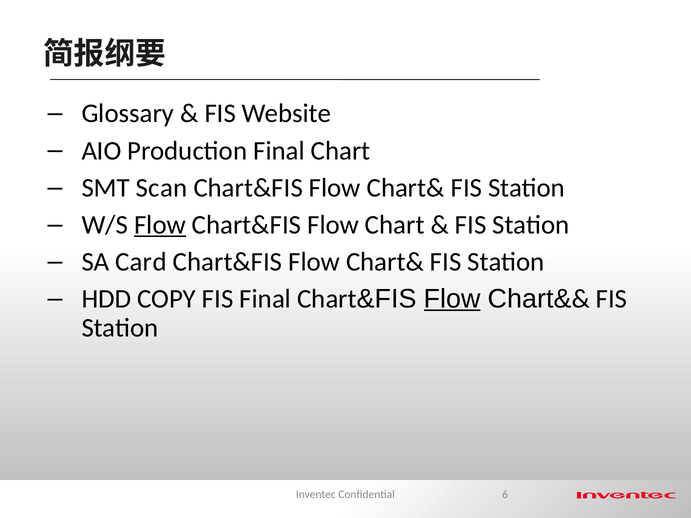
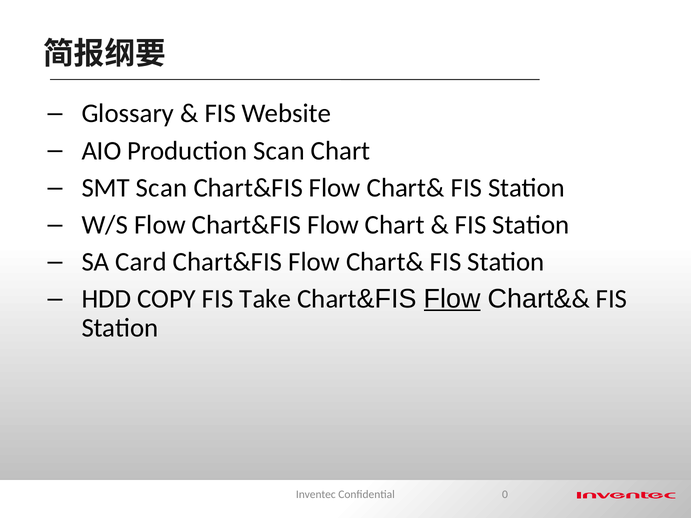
Production Final: Final -> Scan (279, 151)
Flow underline: present -> none (160, 225)
FIS Final: Final -> Take (265, 299)
6: 6 -> 0 (505, 495)
